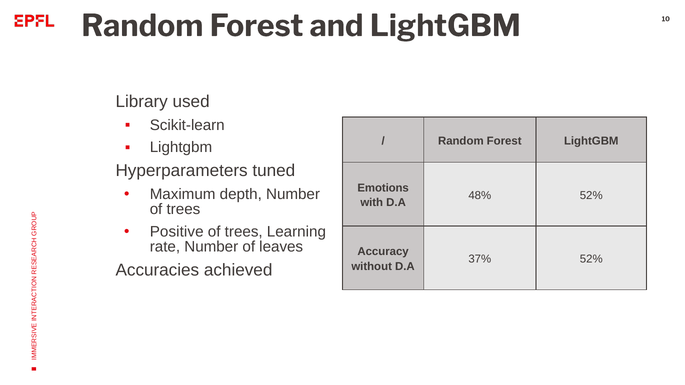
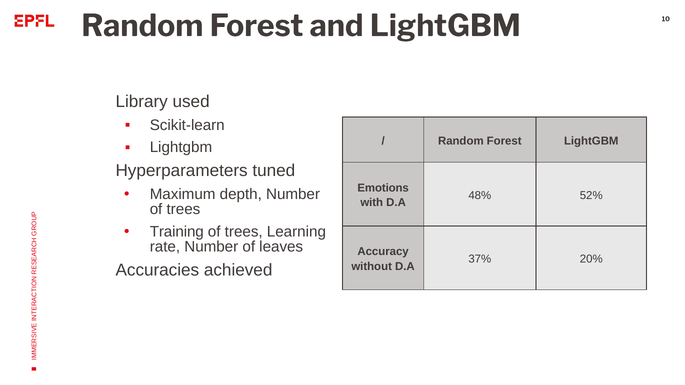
Positive: Positive -> Training (177, 232)
37% 52%: 52% -> 20% (591, 259)
